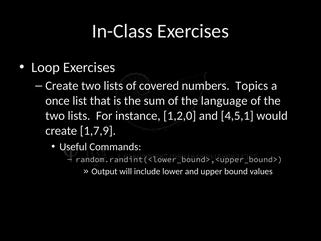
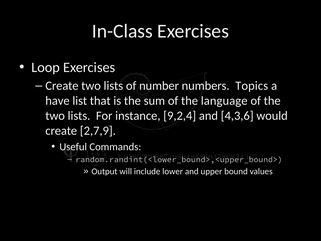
covered: covered -> number (159, 86)
once: once -> have (57, 101)
1,2,0: 1,2,0 -> 9,2,4 (180, 116)
4,5,1: 4,5,1 -> 4,3,6 (237, 116)
1,7,9: 1,7,9 -> 2,7,9 (98, 131)
